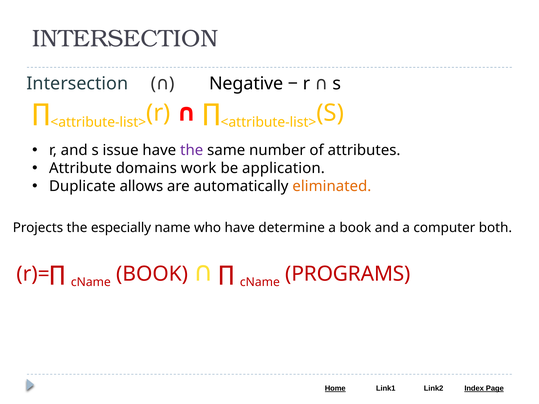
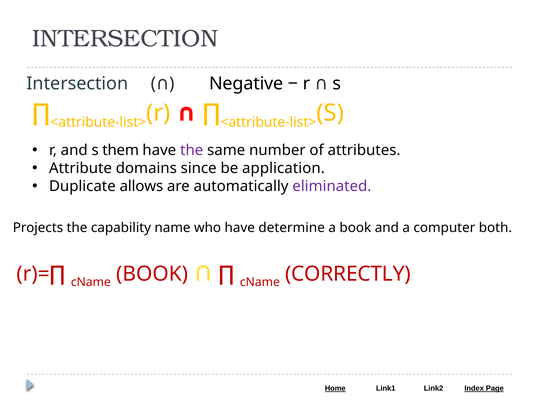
issue: issue -> them (121, 150)
work: work -> since (199, 168)
eliminated colour: orange -> purple (332, 186)
especially: especially -> capability (121, 228)
PROGRAMS: PROGRAMS -> CORRECTLY (348, 274)
